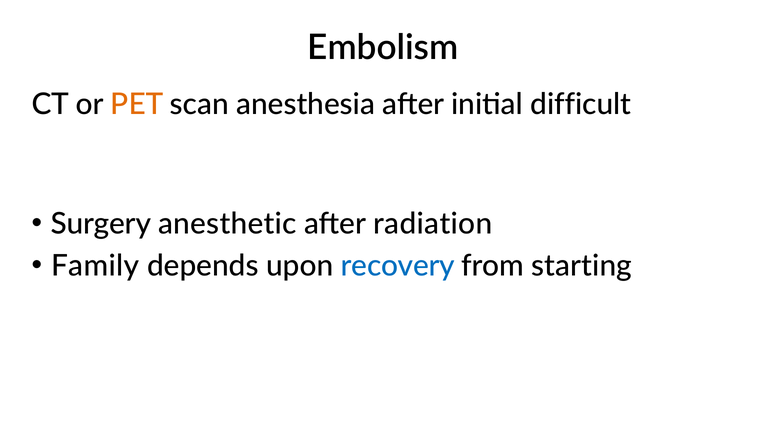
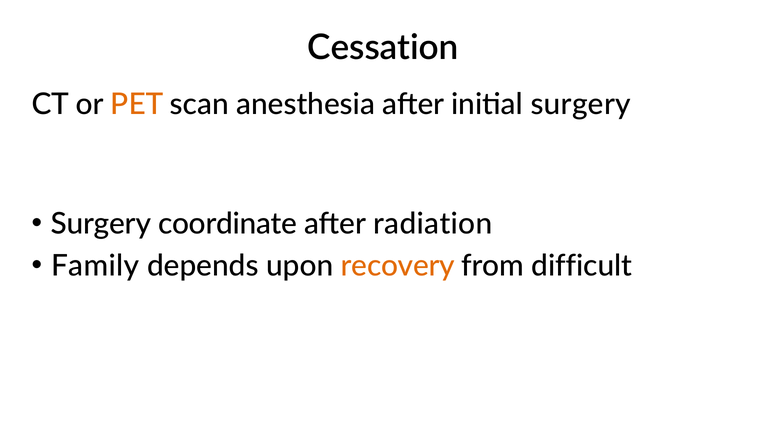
Embolism: Embolism -> Cessation (383, 48)
initial difficult: difficult -> surgery (581, 105)
anesthetic: anesthetic -> coordinate (228, 224)
recovery colour: blue -> orange (398, 266)
starting: starting -> difficult (582, 266)
